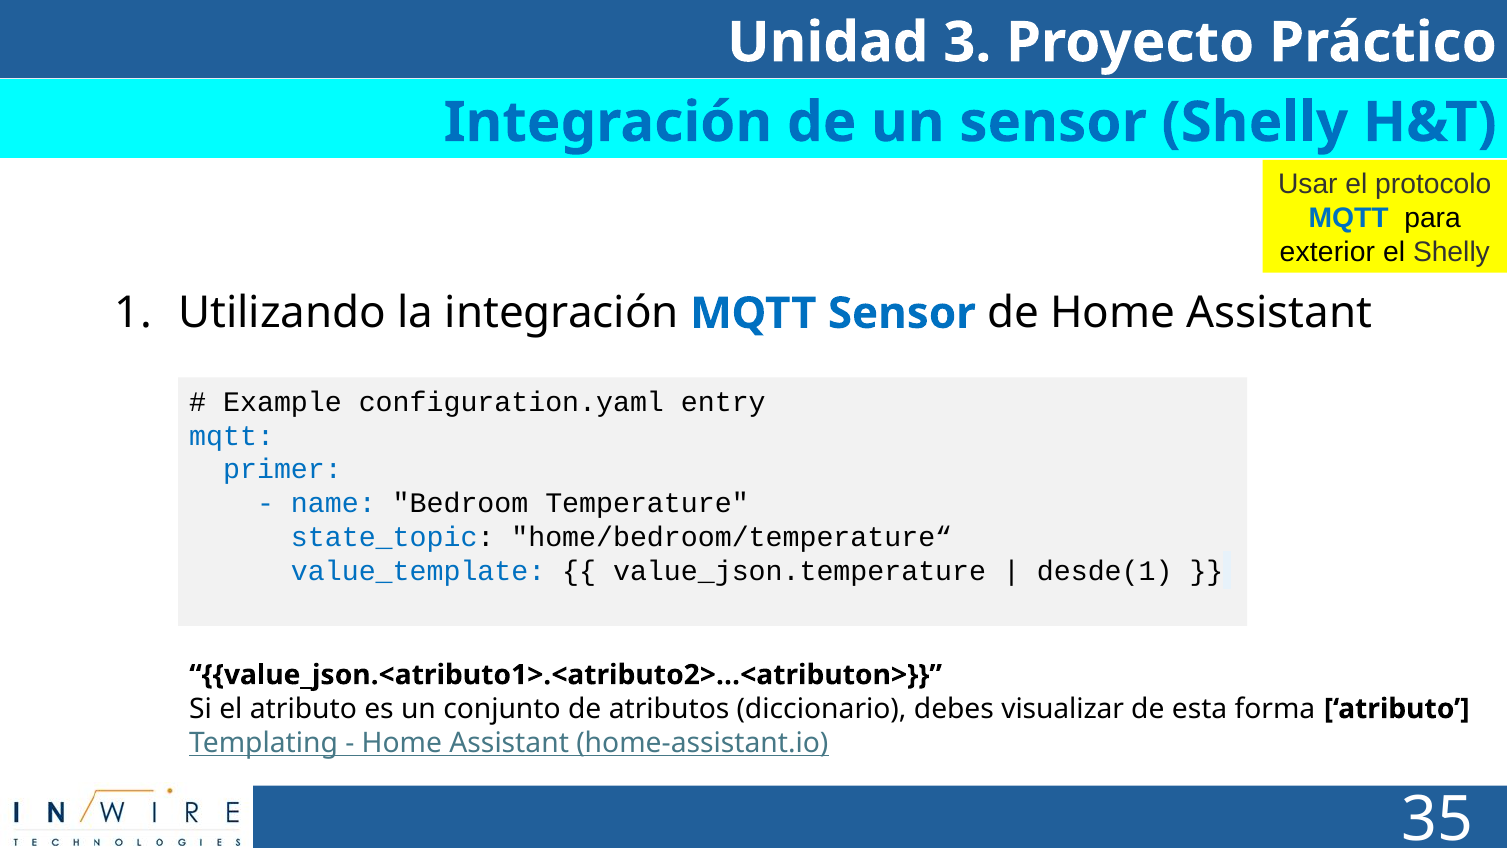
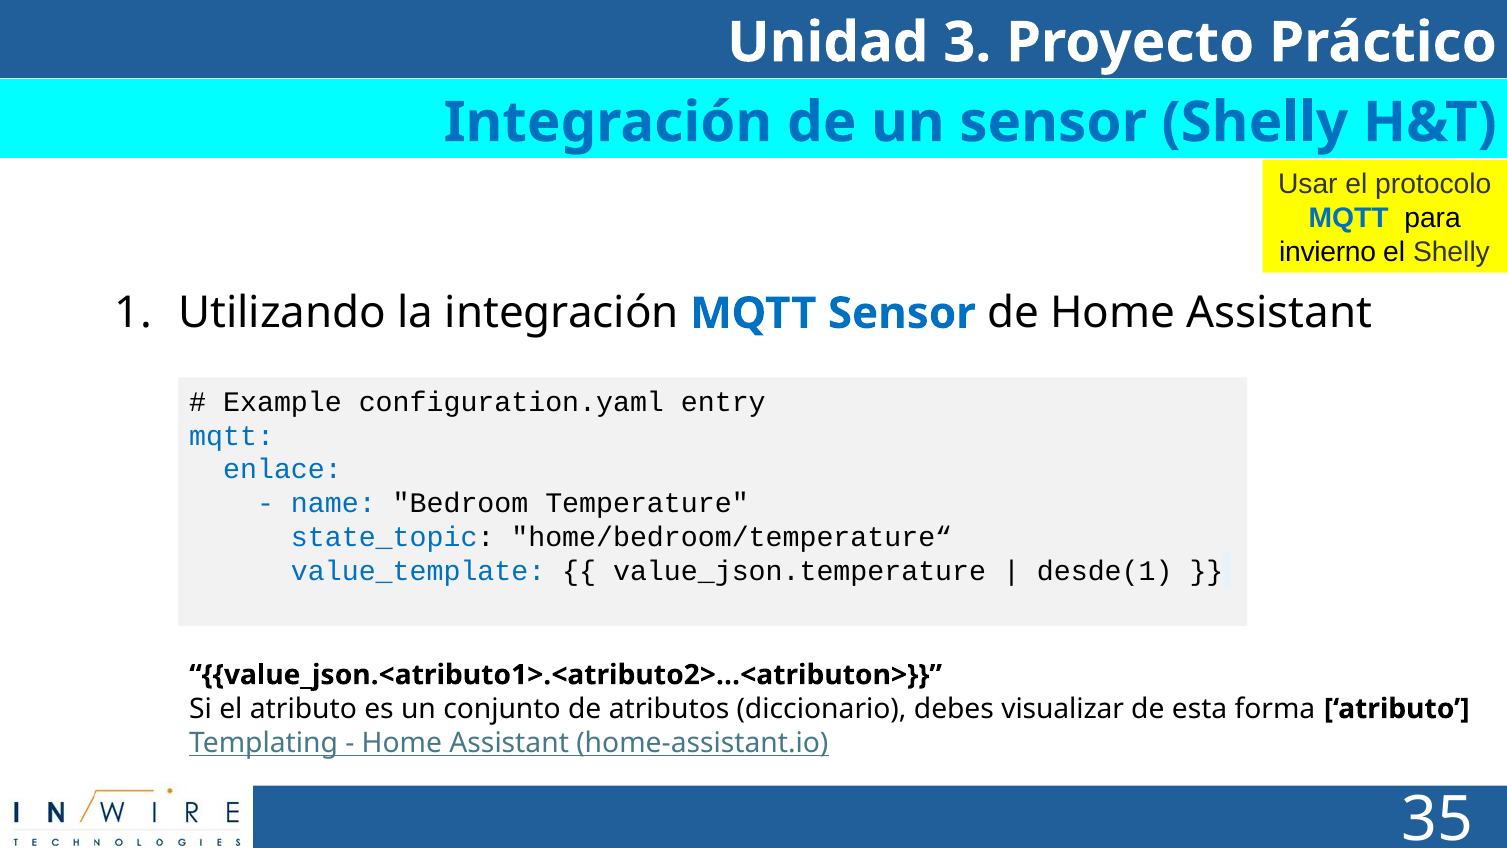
exterior: exterior -> invierno (1328, 252)
primer: primer -> enlace (282, 469)
